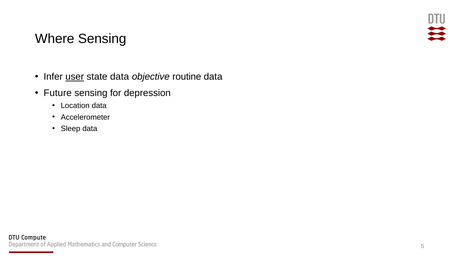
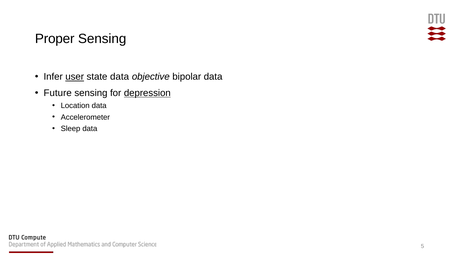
Where: Where -> Proper (55, 39)
routine: routine -> bipolar (187, 77)
depression underline: none -> present (147, 93)
